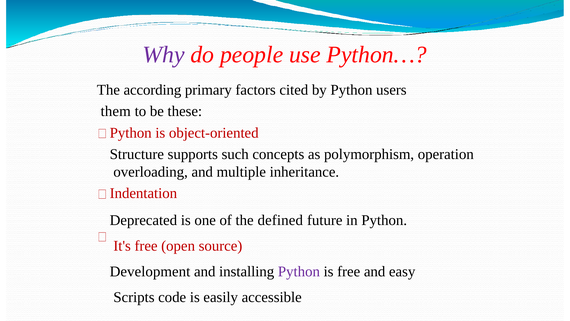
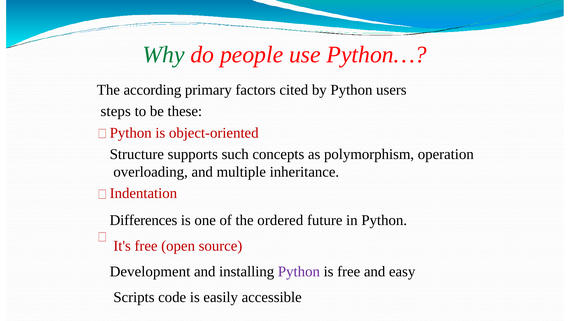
Why colour: purple -> green (163, 55)
them: them -> steps (116, 111)
Deprecated: Deprecated -> Differences (144, 220)
defined: defined -> ordered (280, 220)
